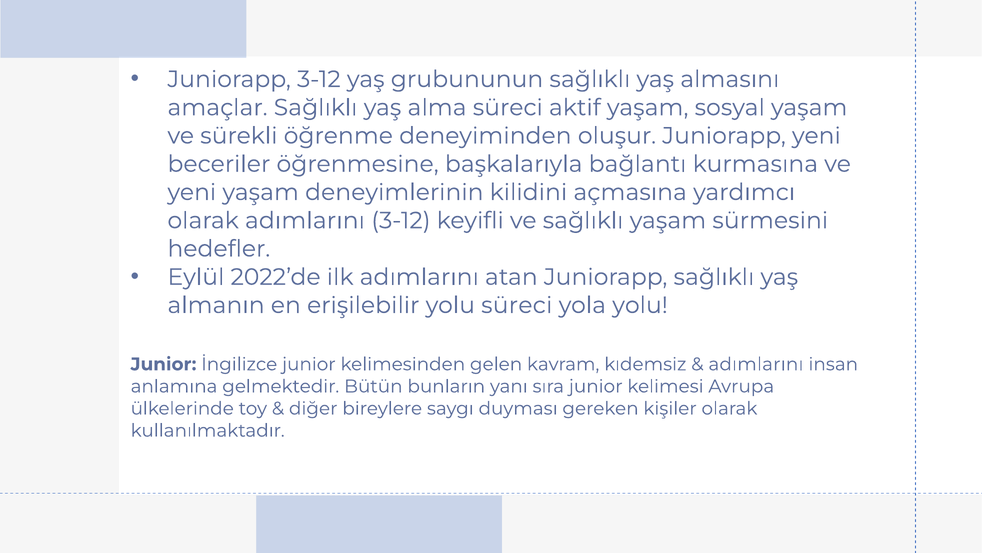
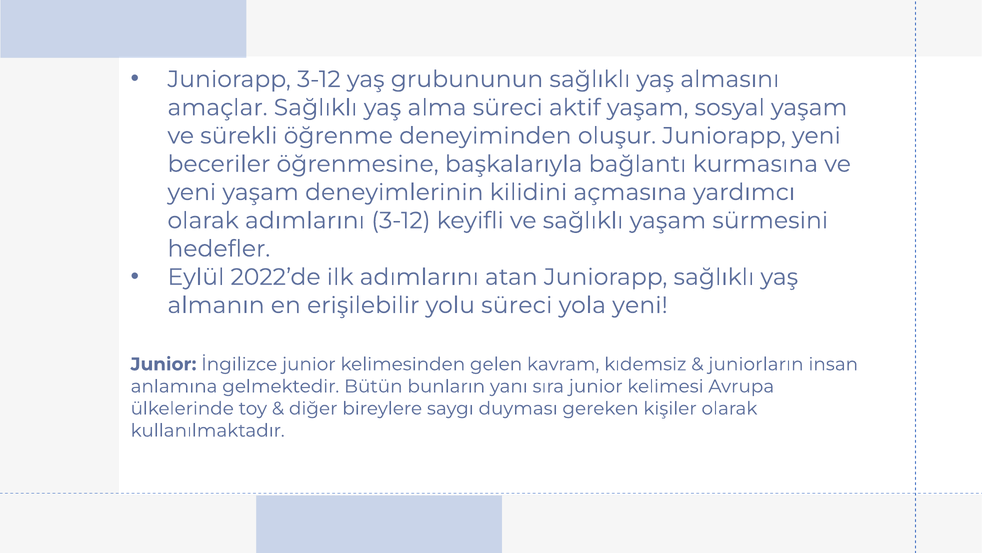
yola yolu: yolu -> yeni (640, 305)
adımlarını: adımlarını -> juniorların (756, 364)
